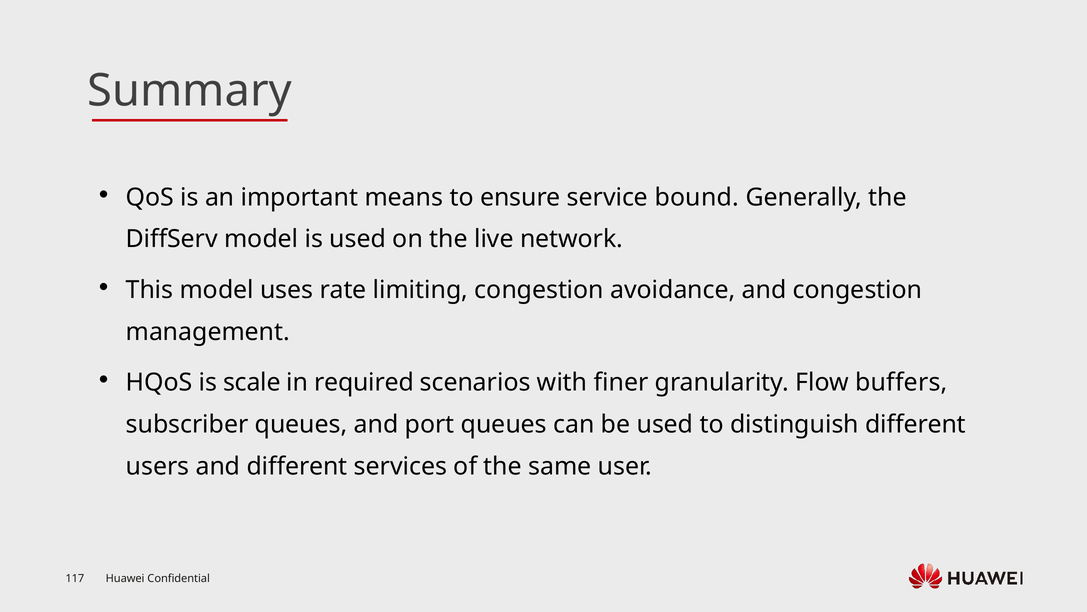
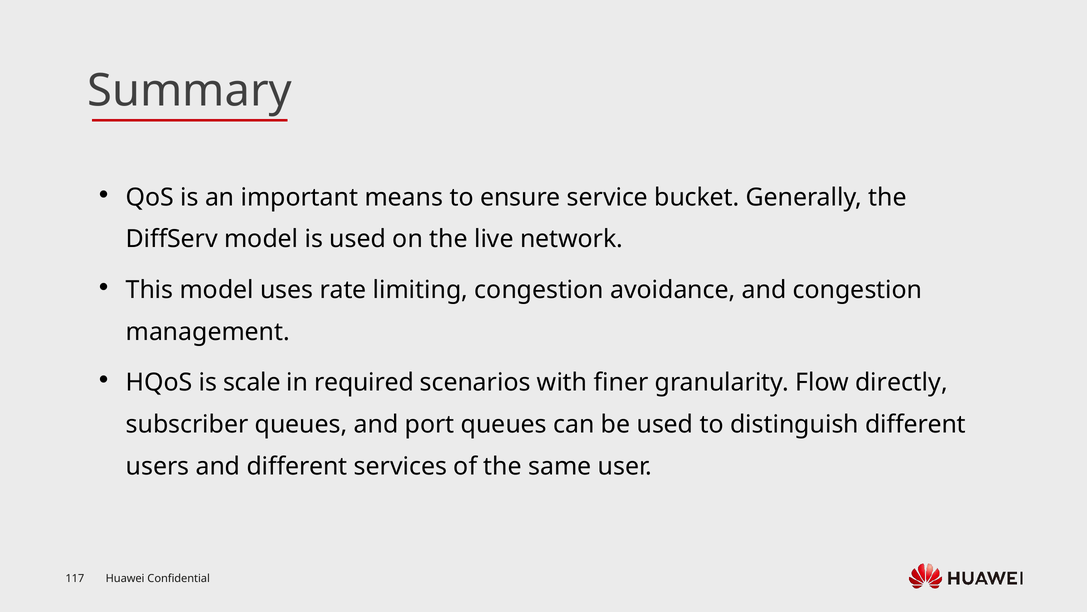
bound: bound -> bucket (697, 197)
buffers: buffers -> directly (901, 382)
